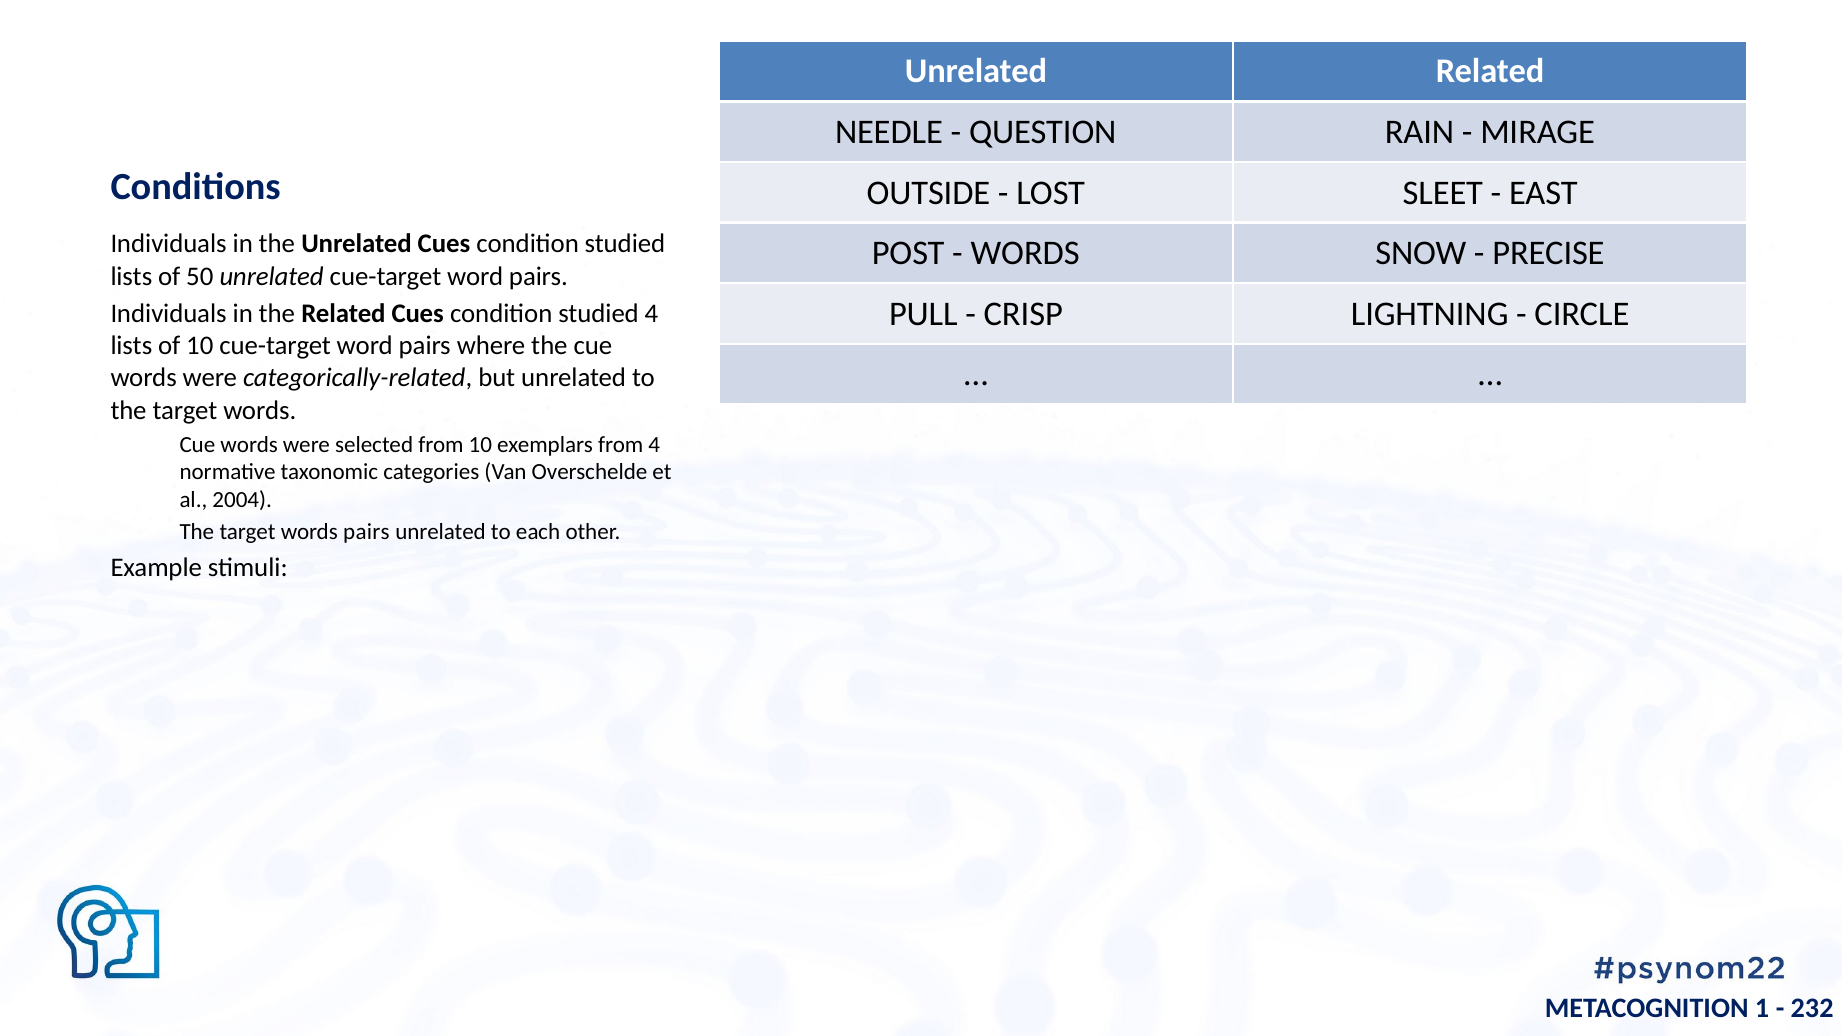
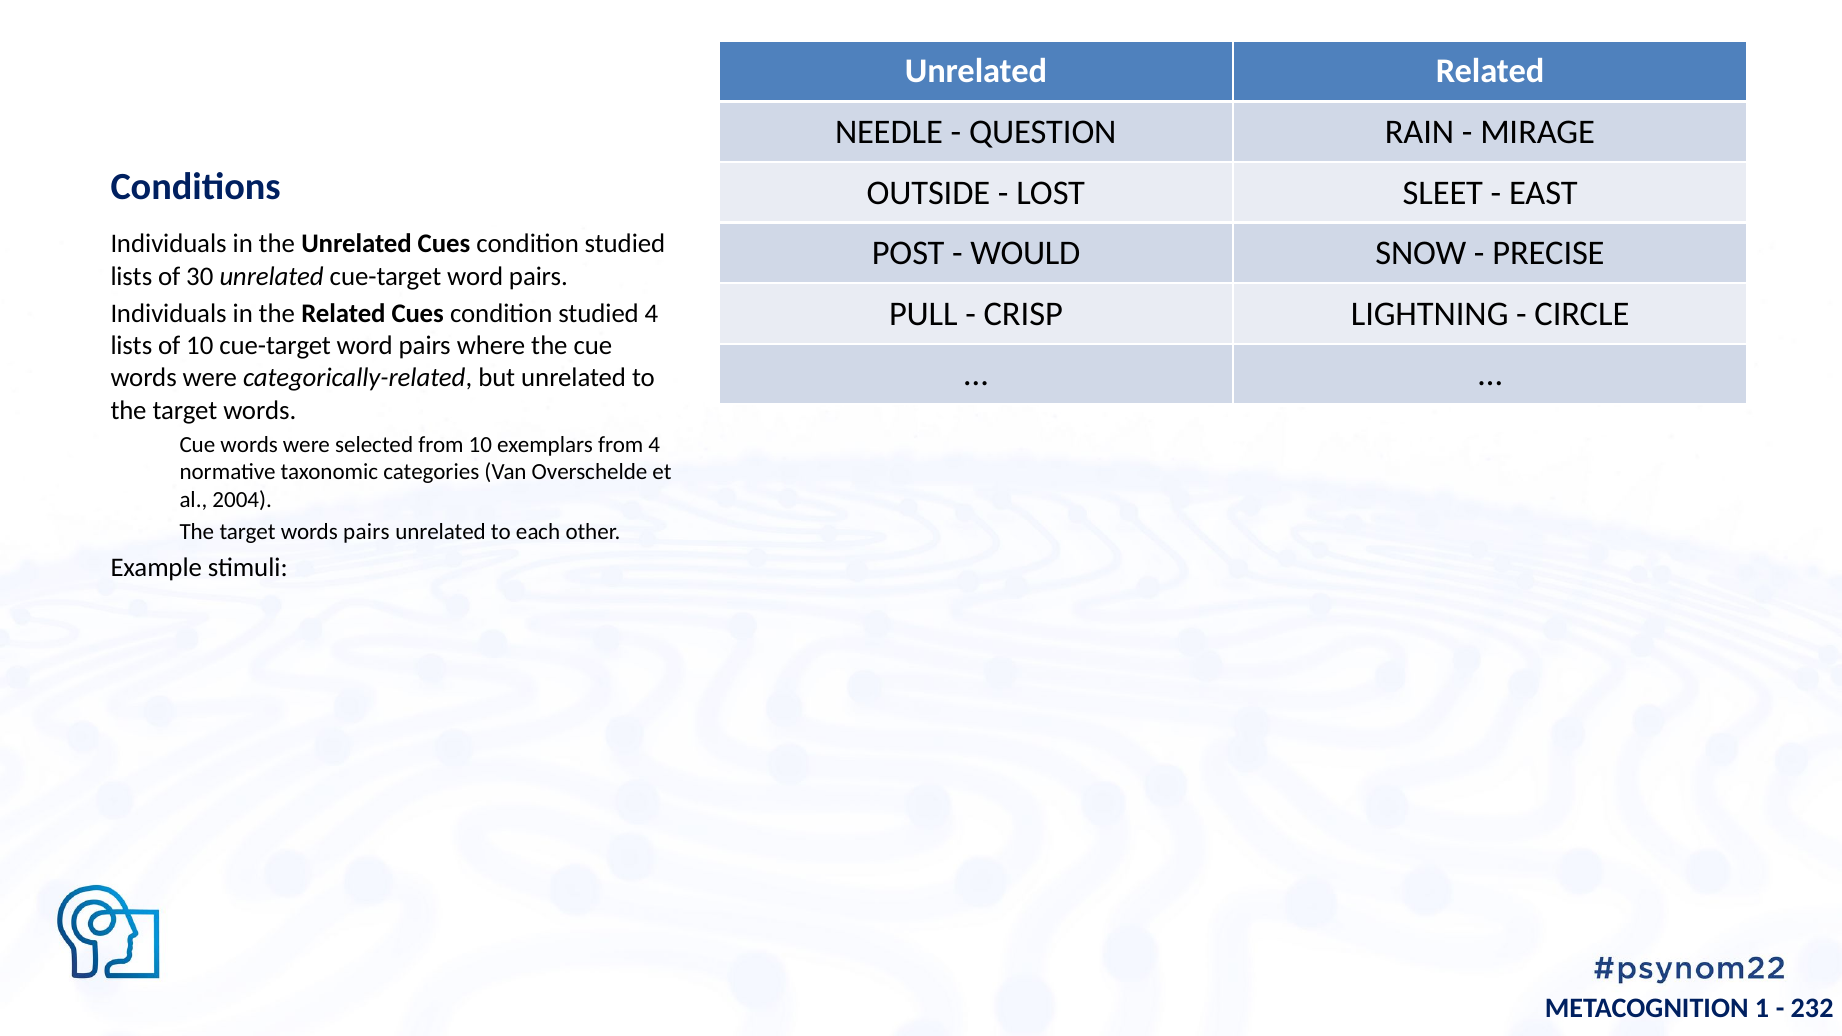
WORDS: WORDS -> WOULD (1025, 253)
50: 50 -> 30 (200, 276)
